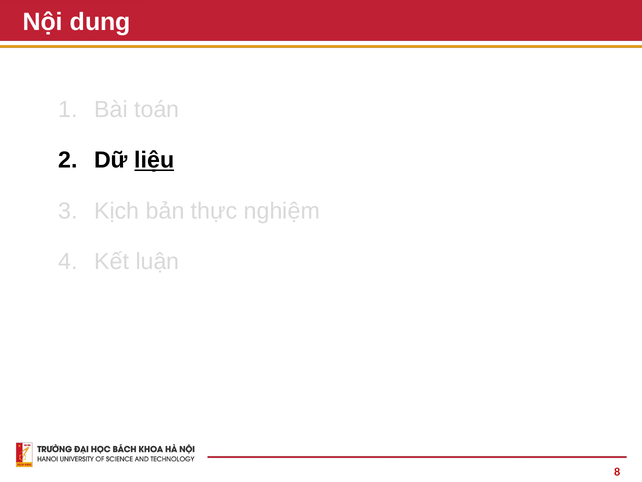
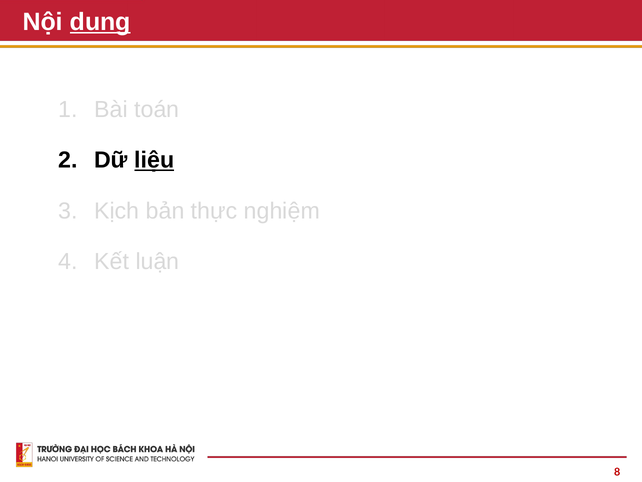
dung underline: none -> present (100, 22)
